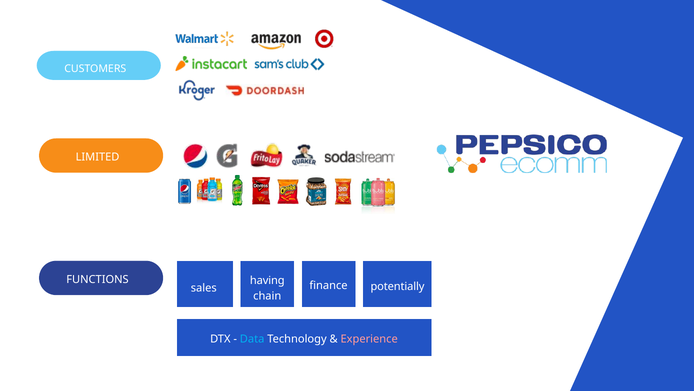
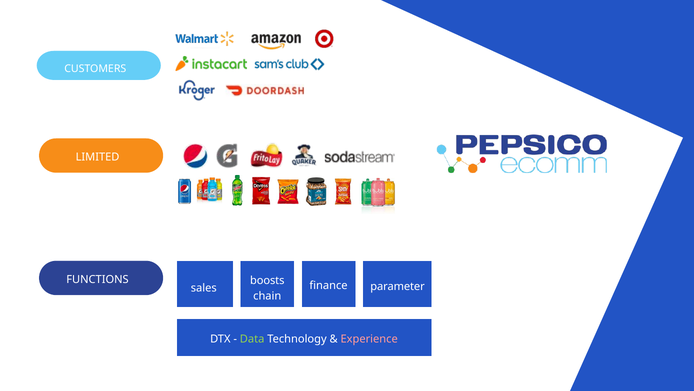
having: having -> boosts (267, 280)
potentially: potentially -> parameter (398, 286)
Data colour: light blue -> light green (252, 338)
